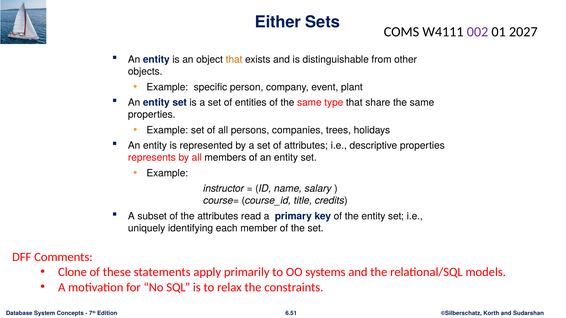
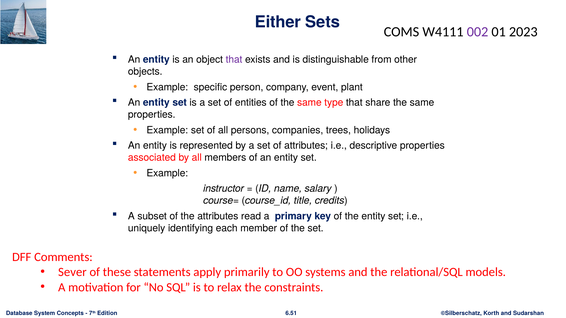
2027: 2027 -> 2023 (523, 32)
that colour: orange -> purple (234, 60)
represents: represents -> associated (152, 158)
Clone: Clone -> Sever (72, 273)
